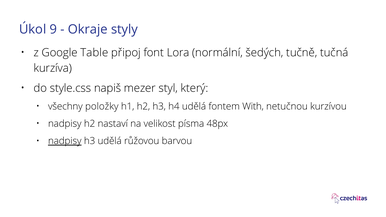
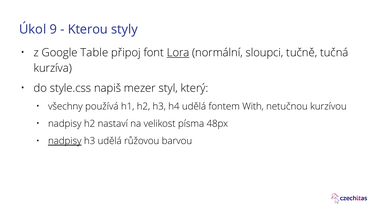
Okraje: Okraje -> Kterou (88, 29)
Lora underline: none -> present (178, 53)
šedých: šedých -> sloupci (265, 53)
položky: položky -> používá (102, 106)
